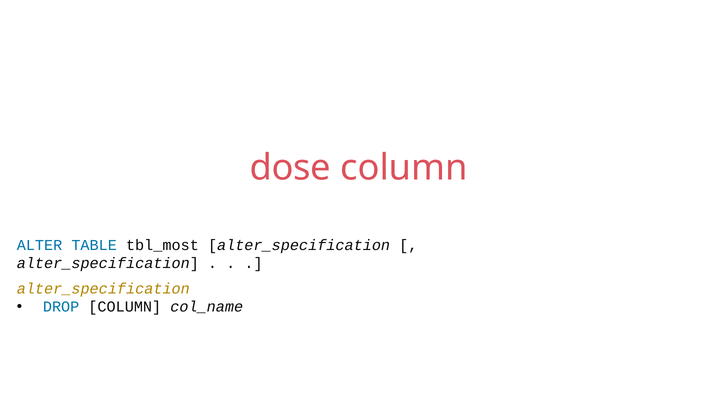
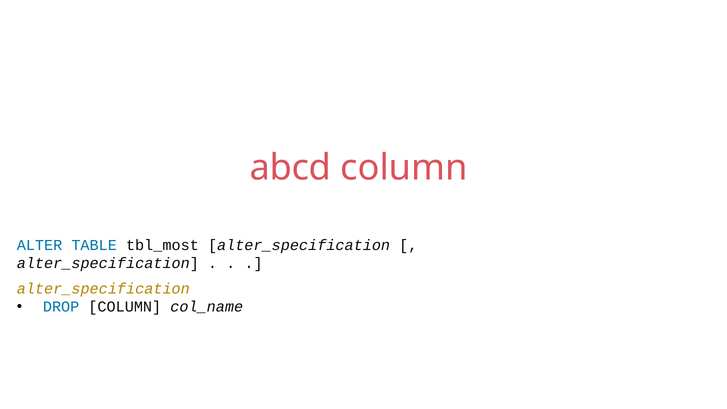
dose: dose -> abcd (290, 168)
